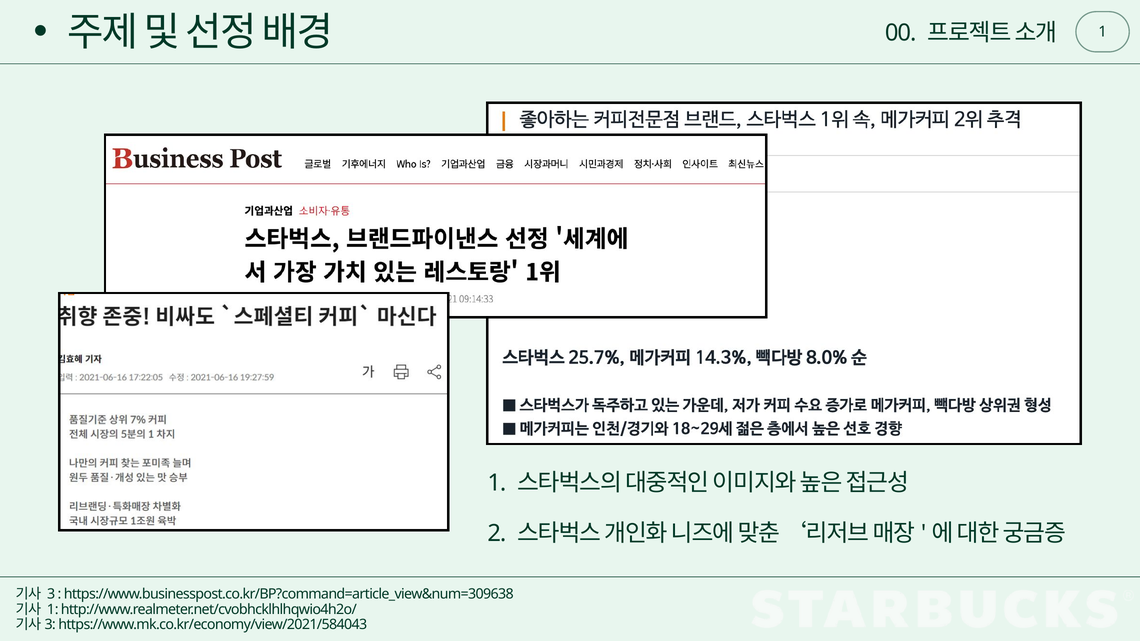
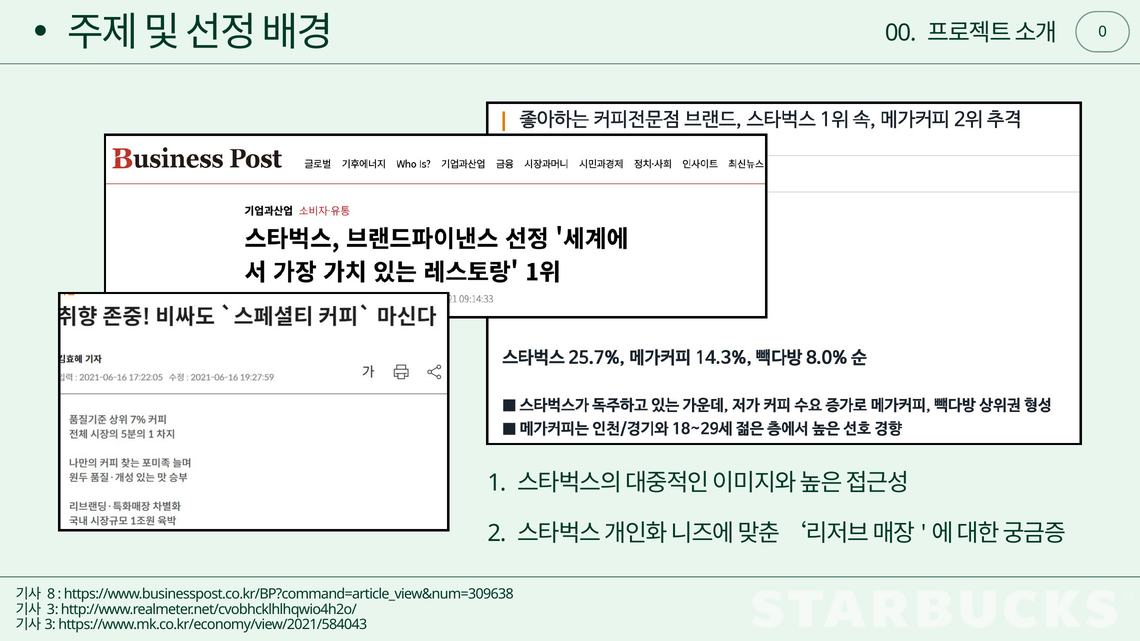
1: 1 -> 0 (1103, 32)
3: 3 -> 8 (51, 594)
1: 1 -> 3 (53, 610)
